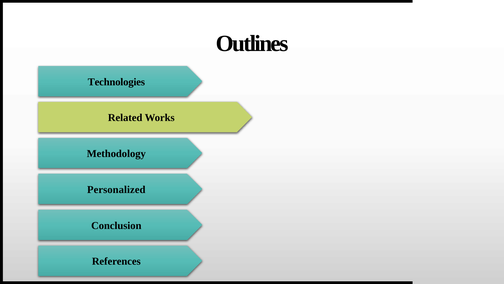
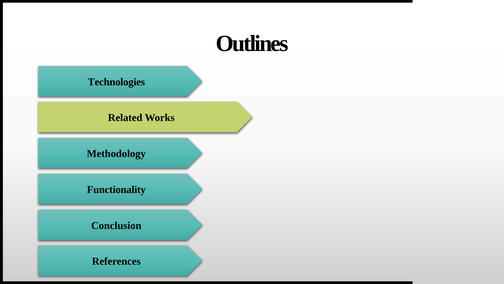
Personalized: Personalized -> Functionality (116, 189)
